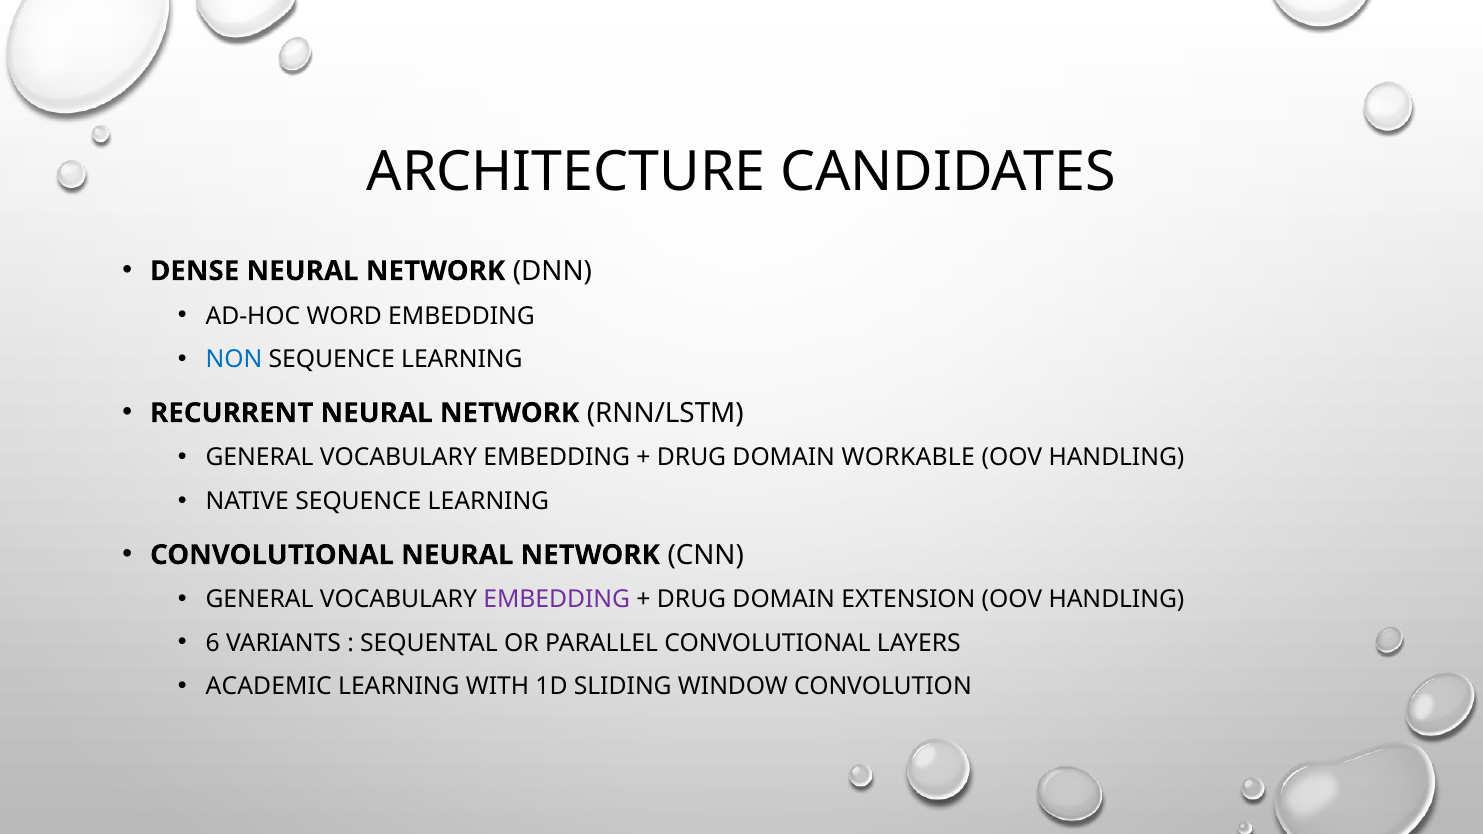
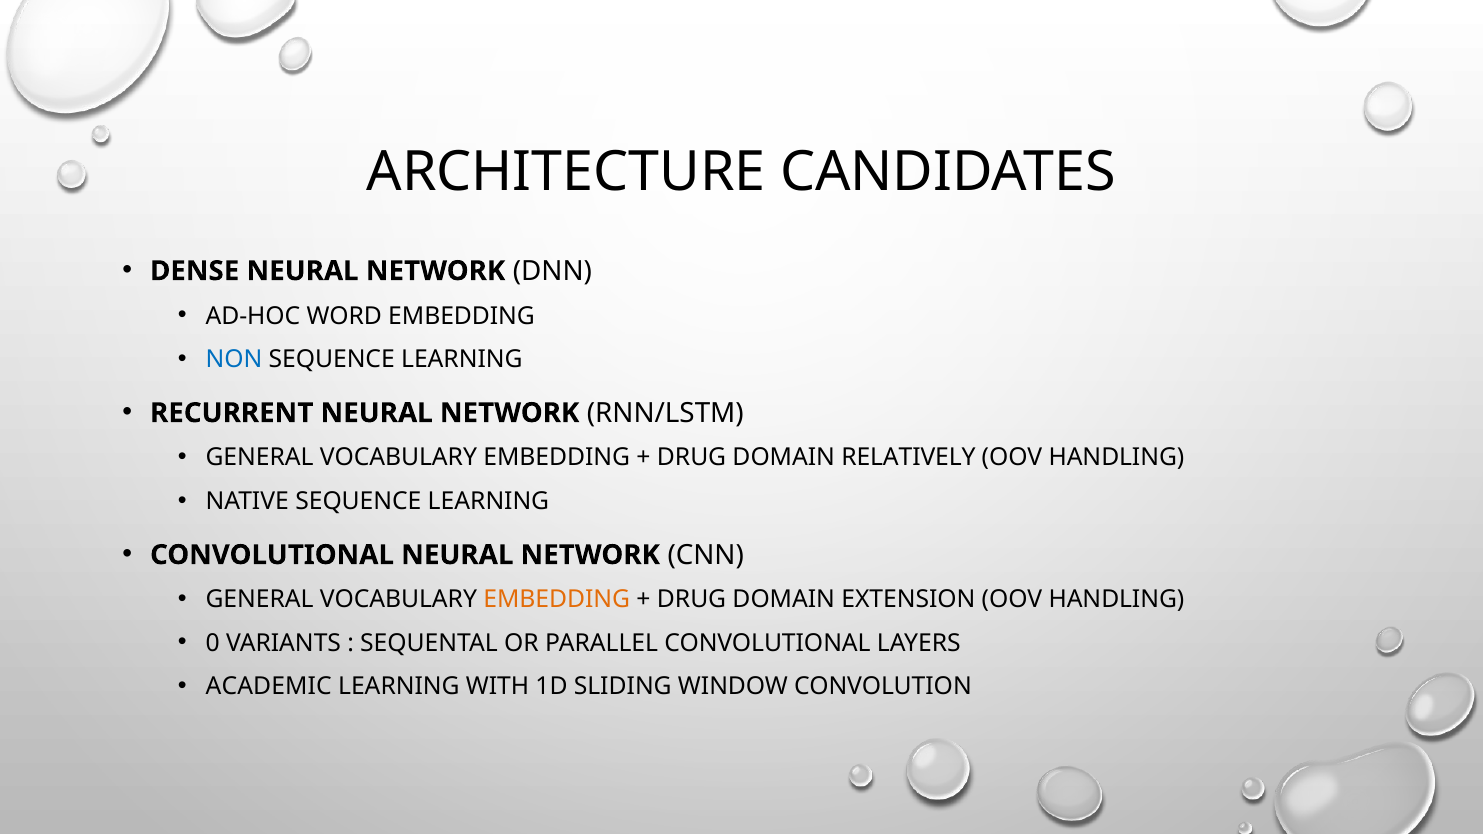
WORKABLE: WORKABLE -> RELATIVELY (908, 458)
EMBEDDING colour: purple -> orange (557, 600)
6: 6 -> 0 (213, 643)
